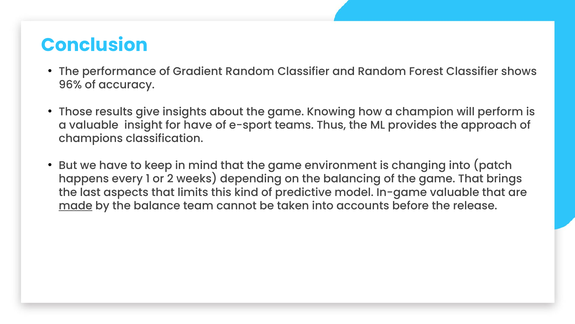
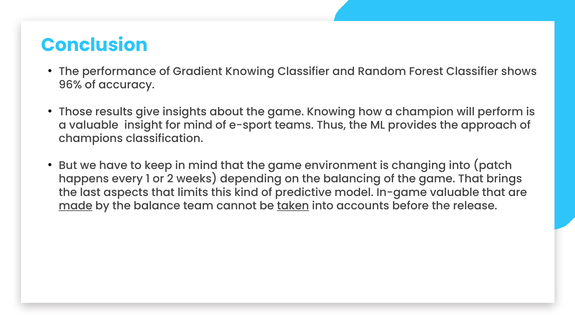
Gradient Random: Random -> Knowing (250, 71)
for have: have -> mind (198, 125)
taken underline: none -> present (293, 205)
